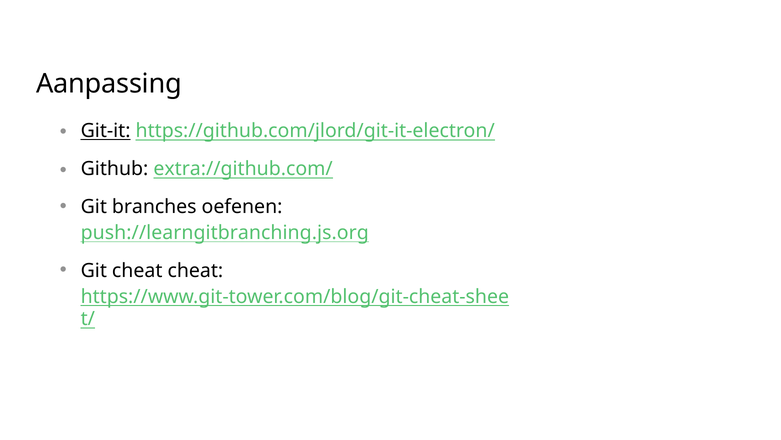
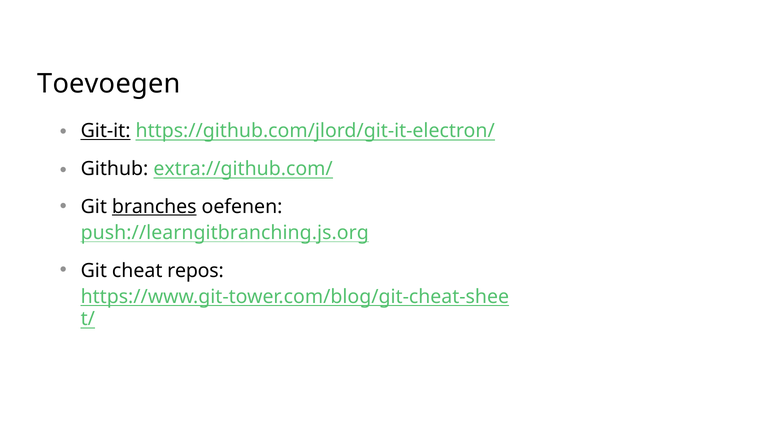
Aanpassing: Aanpassing -> Toevoegen (109, 83)
branches underline: none -> present (154, 206)
cheat cheat: cheat -> repos (195, 270)
